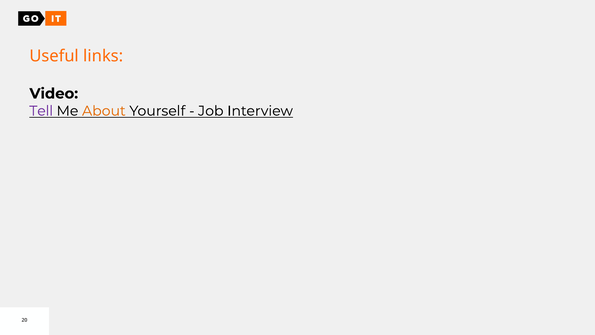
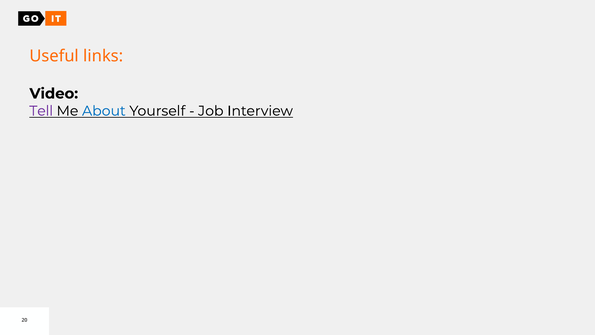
About colour: orange -> blue (104, 111)
